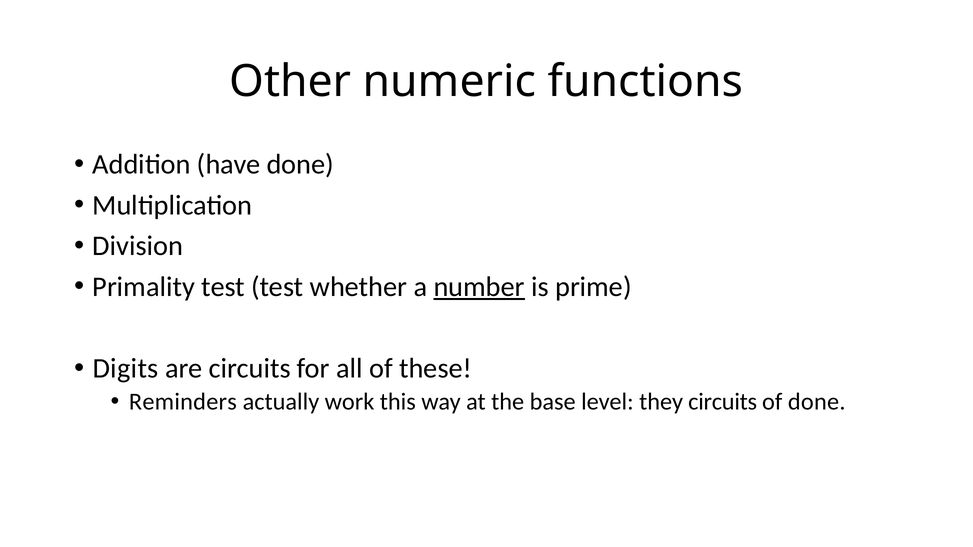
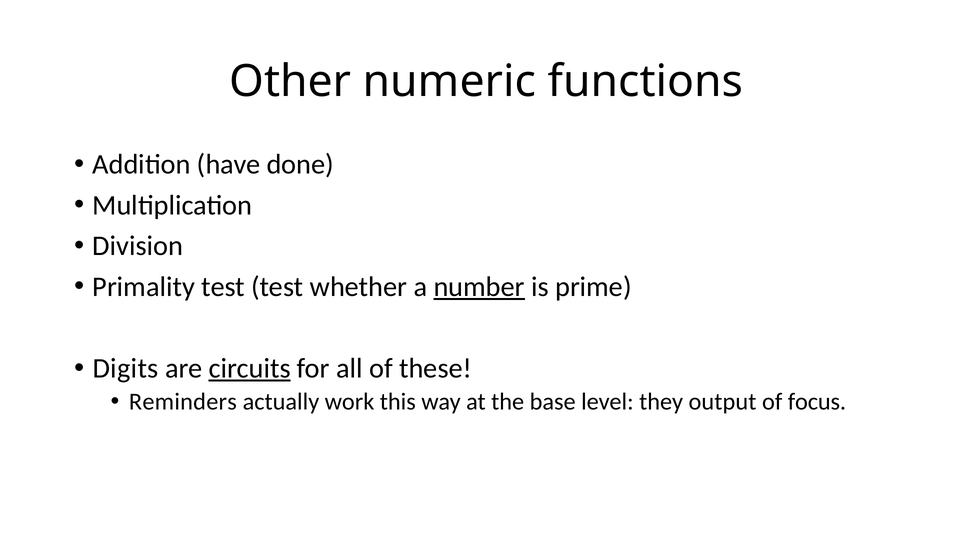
circuits underline: none -> present (250, 368)
they circuits: circuits -> output (722, 402)
of done: done -> focus (817, 402)
